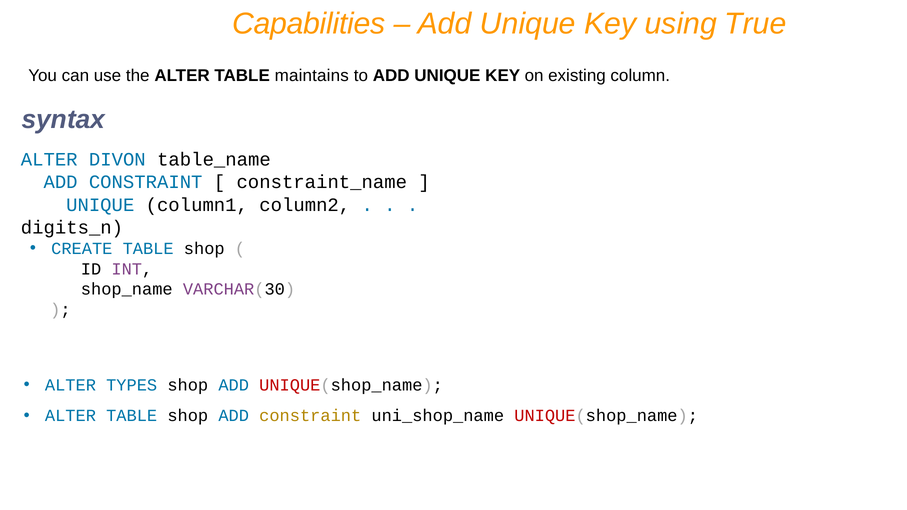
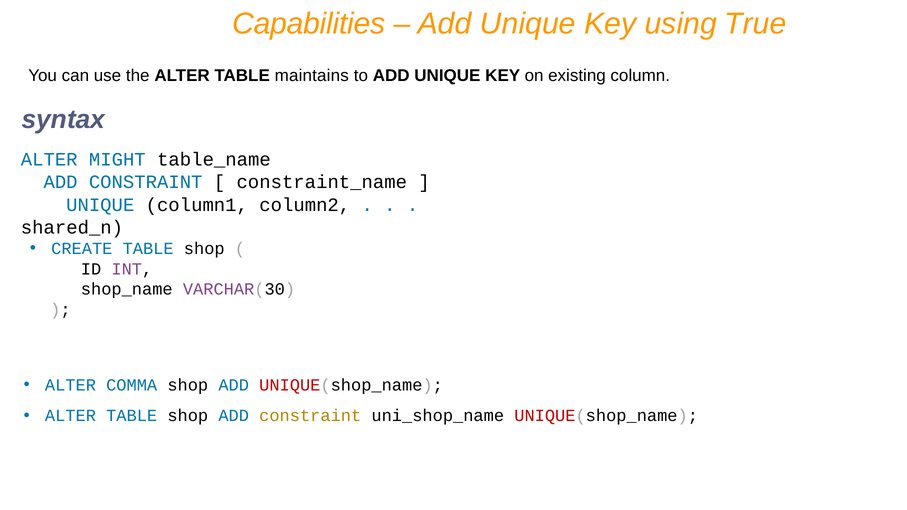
DIVON: DIVON -> MIGHT (117, 160)
digits_n: digits_n -> shared_n (72, 228)
TYPES: TYPES -> COMMA (132, 385)
